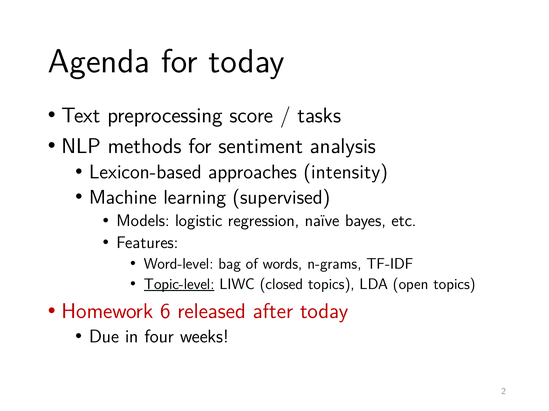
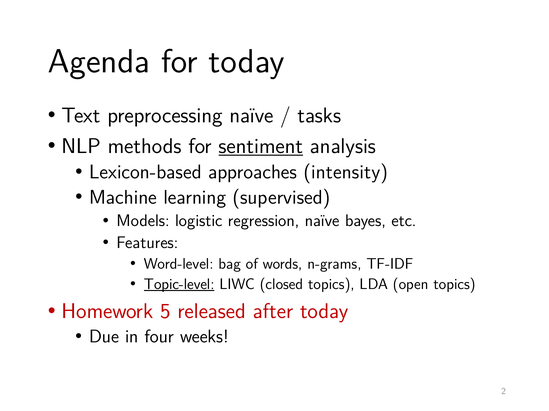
preprocessing score: score -> naïve (252, 116)
sentiment underline: none -> present (261, 146)
6: 6 -> 5 (165, 312)
